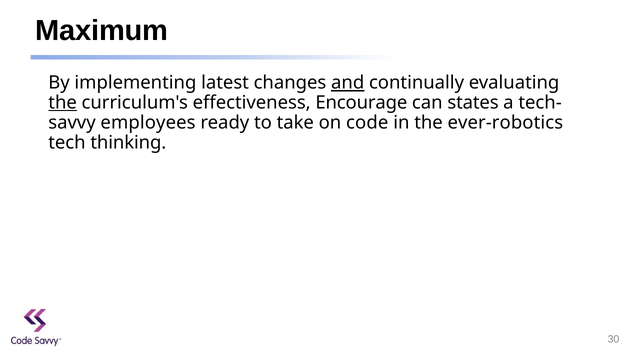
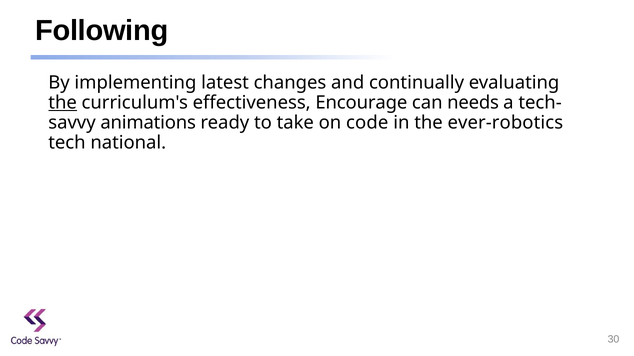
Maximum: Maximum -> Following (102, 31)
and underline: present -> none (348, 83)
states: states -> needs (473, 103)
employees: employees -> animations (148, 123)
thinking: thinking -> national (128, 143)
